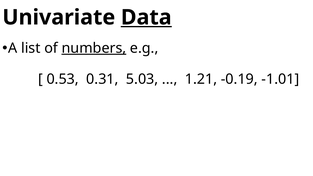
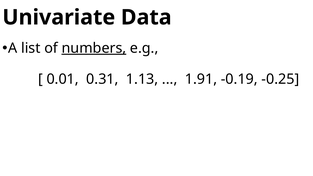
Data underline: present -> none (146, 17)
0.53: 0.53 -> 0.01 (63, 79)
5.03: 5.03 -> 1.13 (142, 79)
1.21: 1.21 -> 1.91 (201, 79)
-1.01: -1.01 -> -0.25 (280, 79)
